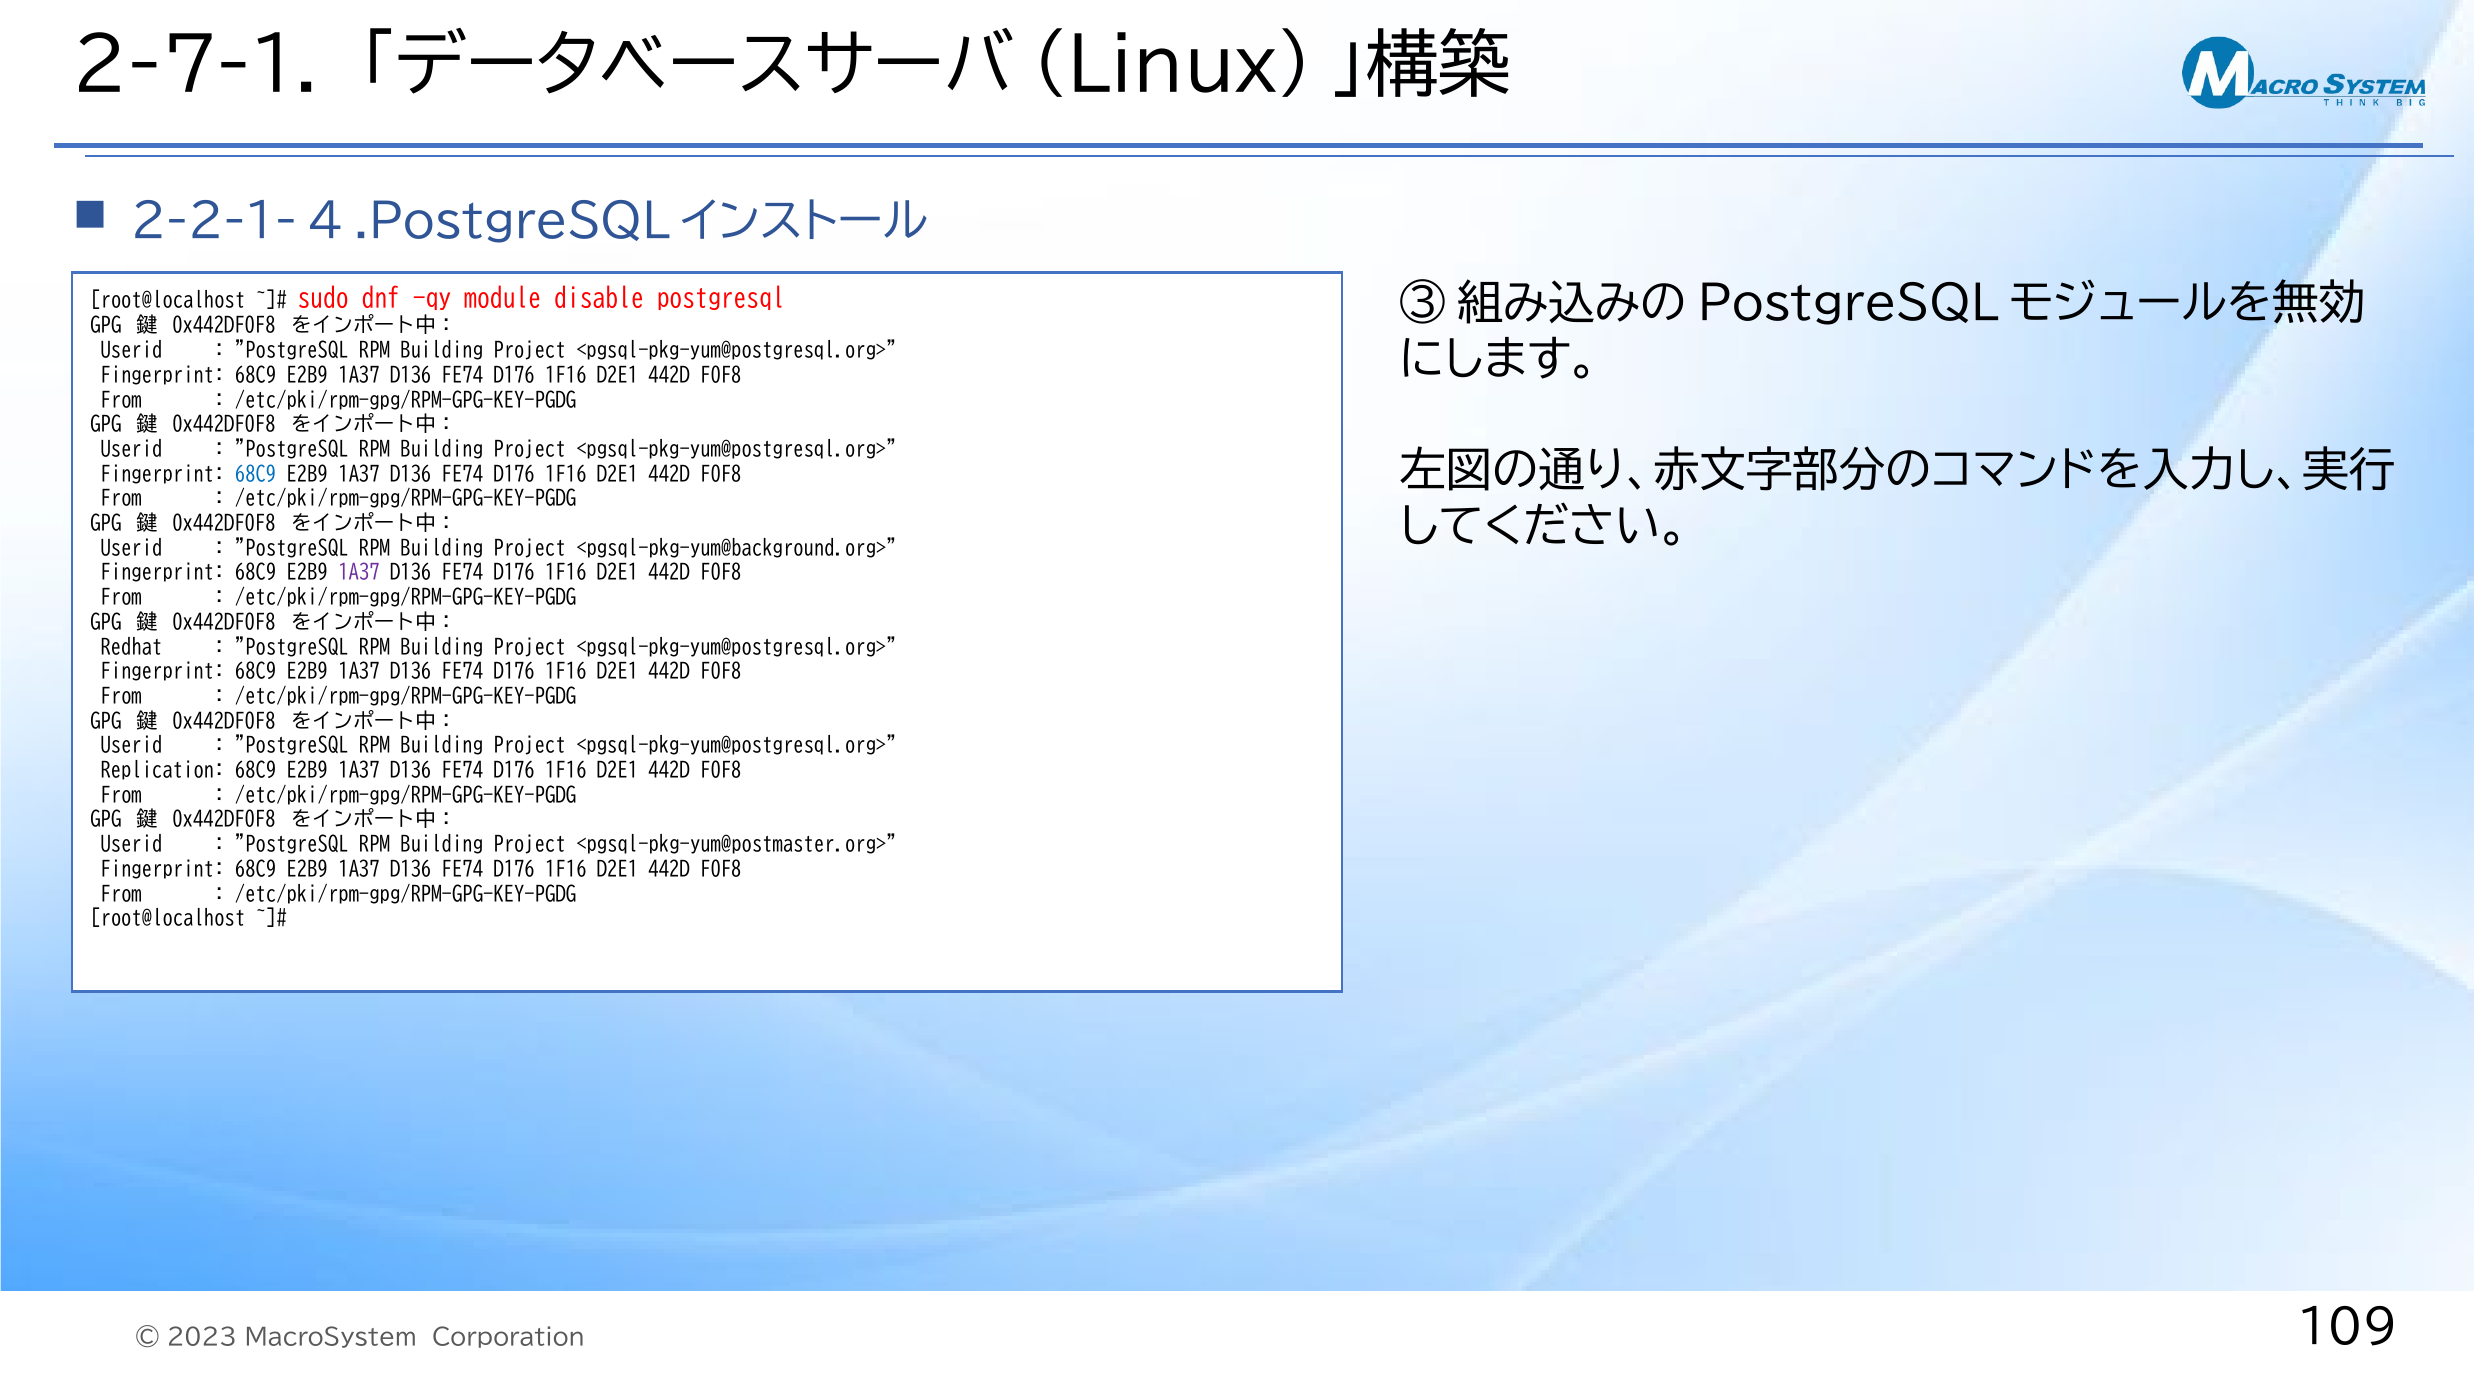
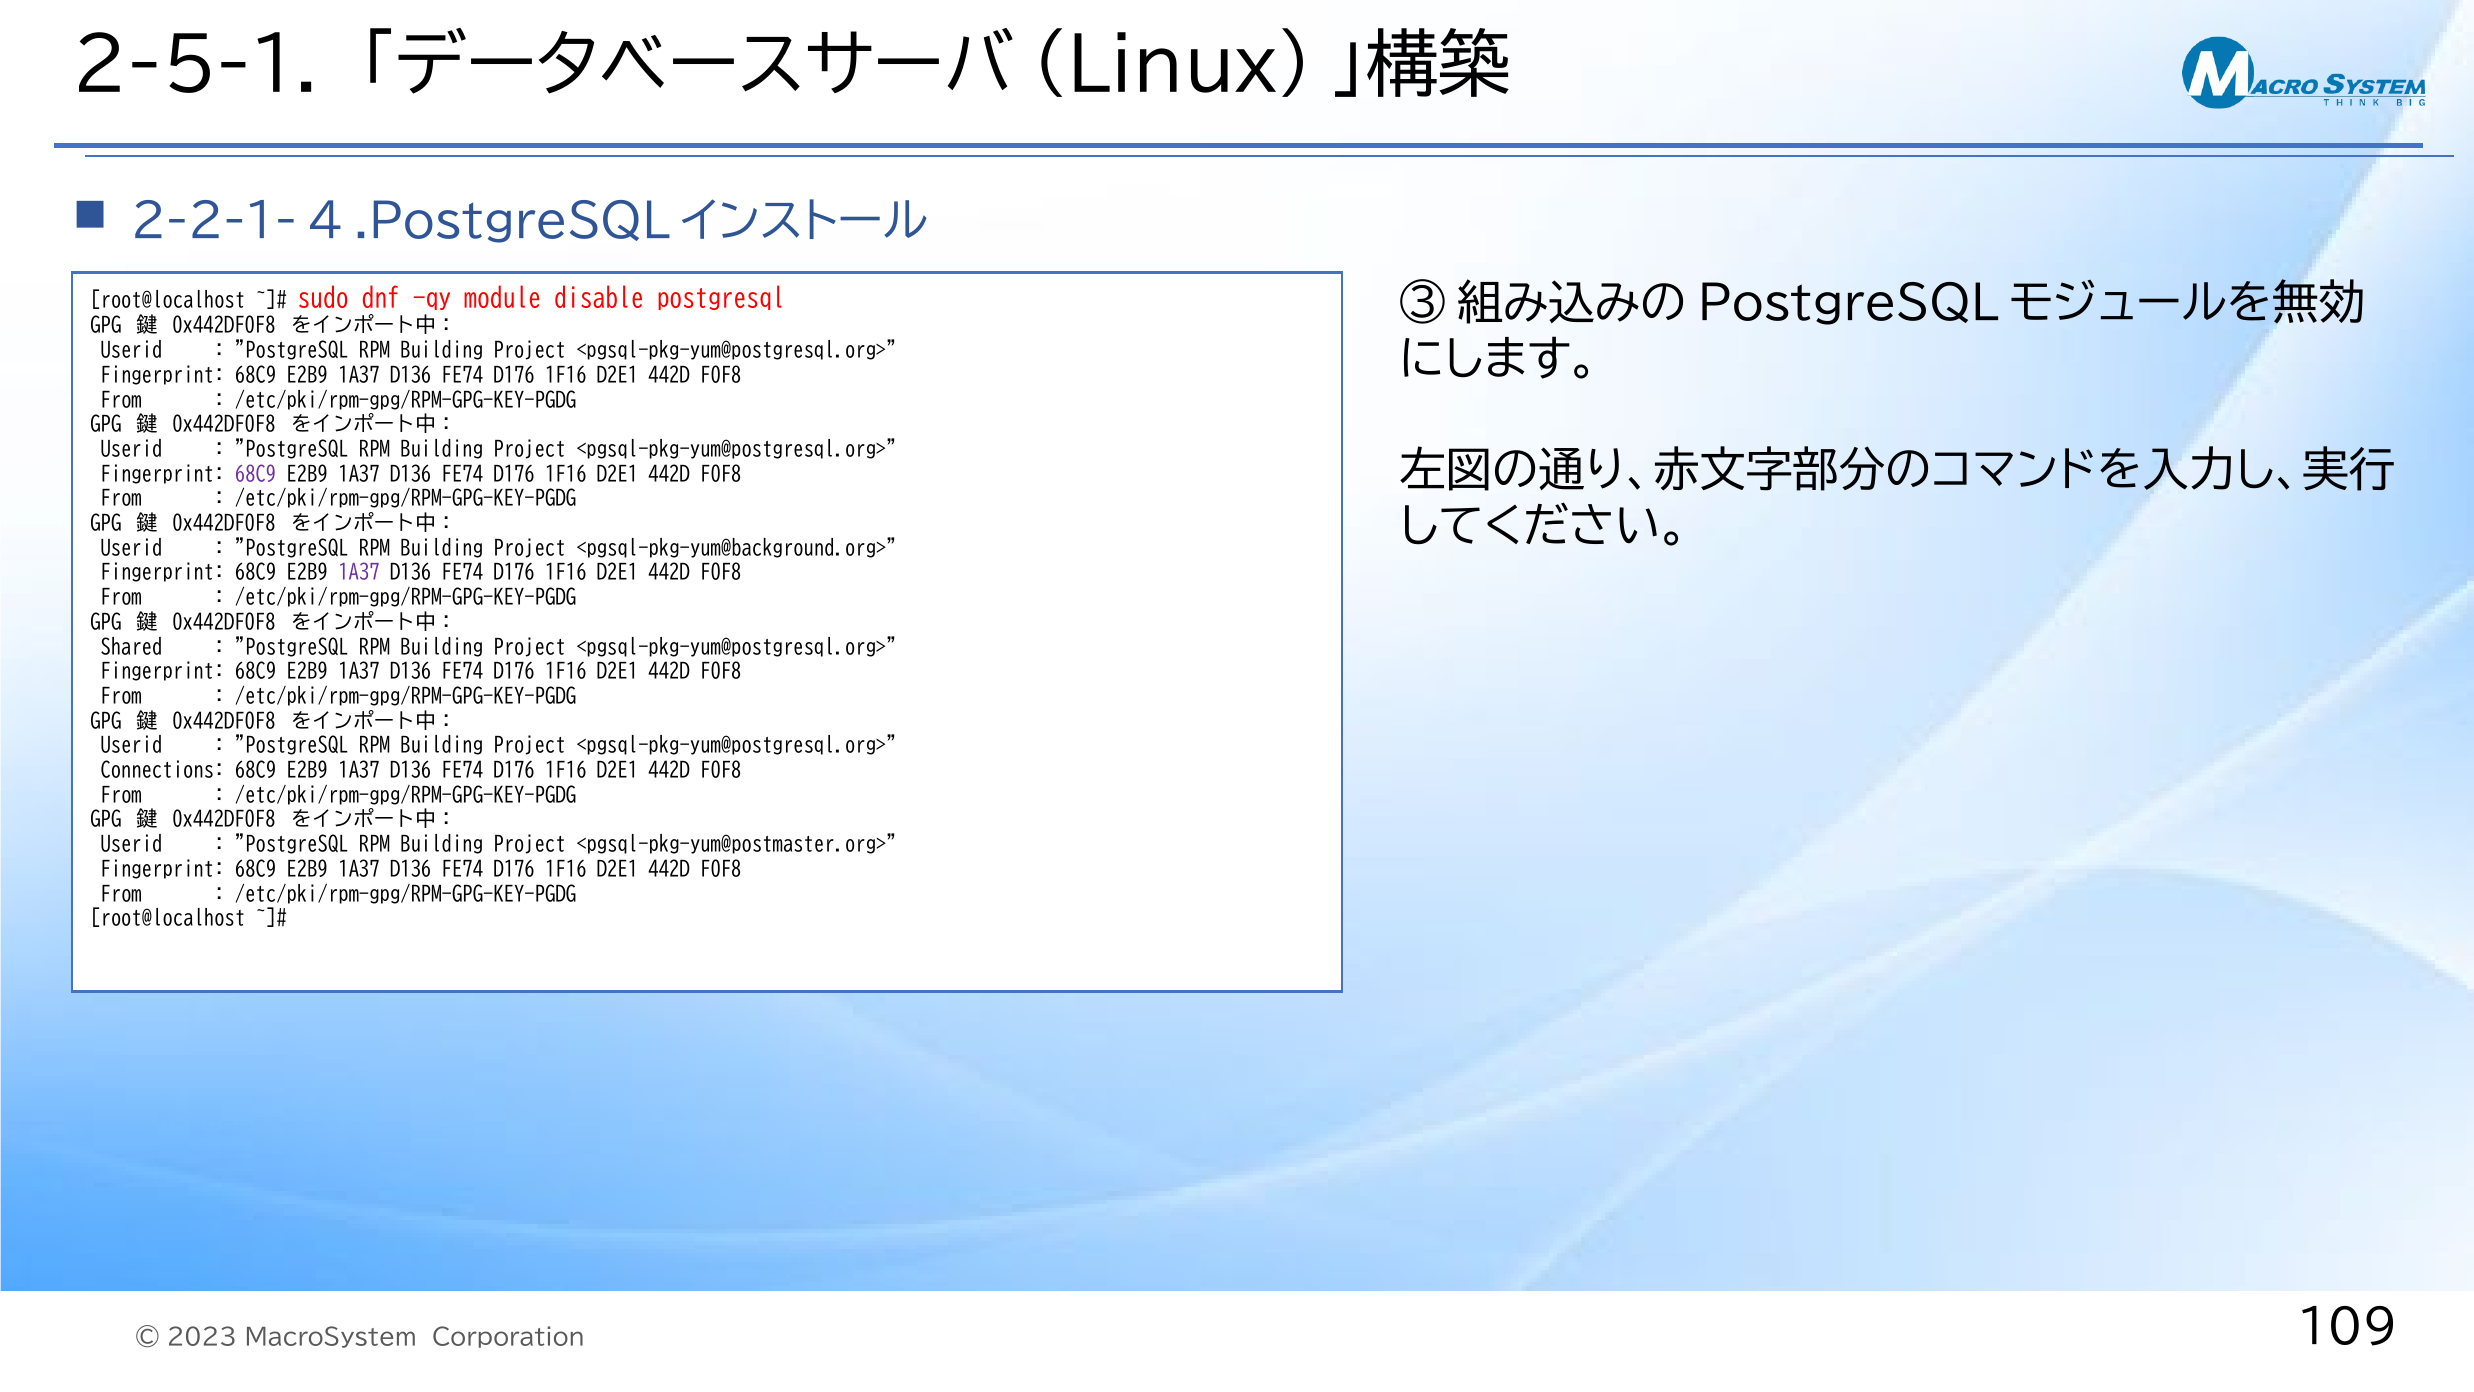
2-7-1: 2-7-1 -> 2-5-1 (196, 67)
68C9 colour: blue -> purple (256, 474)
Redhat: Redhat -> Shared (132, 647)
Replication: Replication -> Connections (163, 771)
